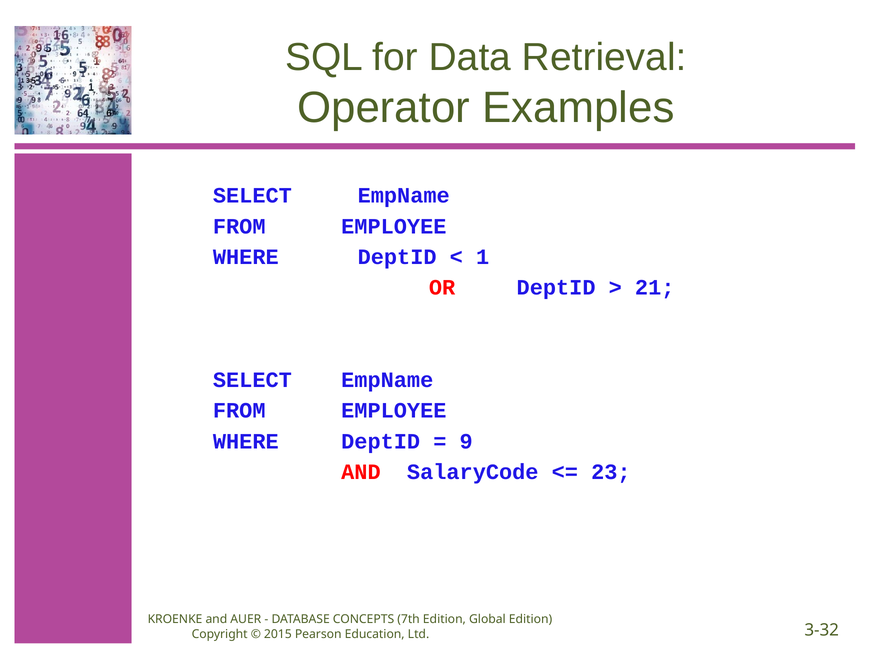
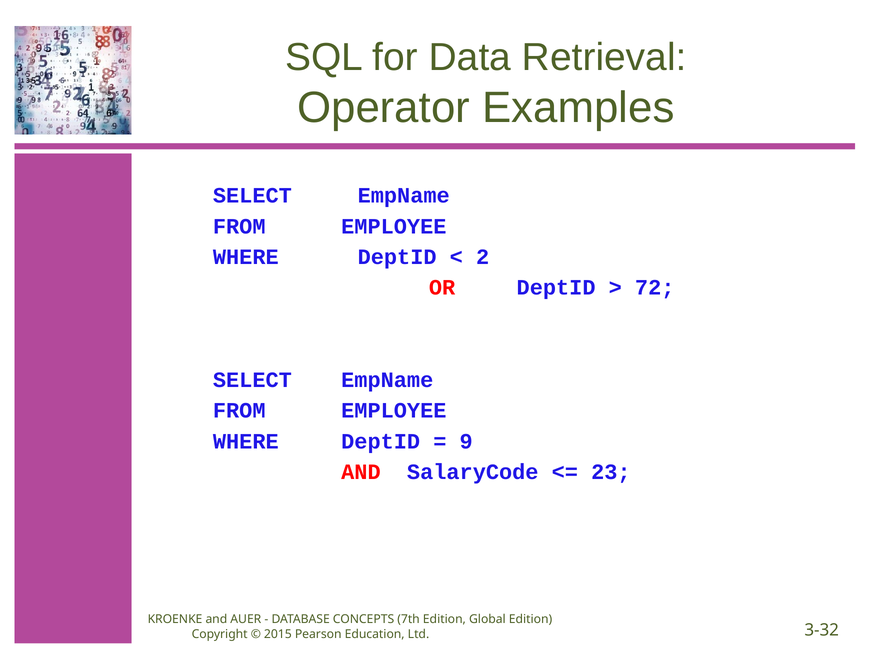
1: 1 -> 2 (483, 257)
21: 21 -> 72 (655, 288)
